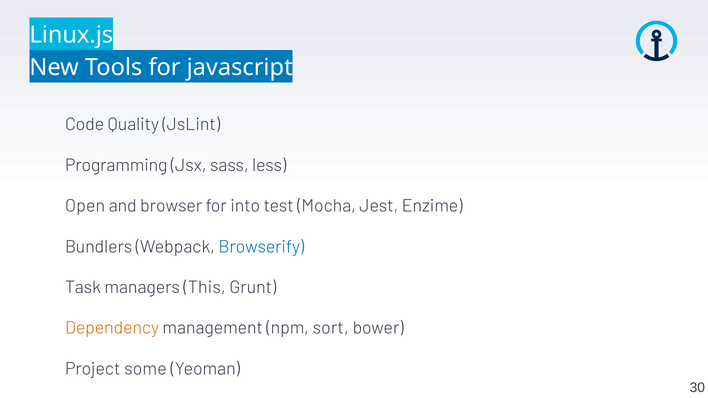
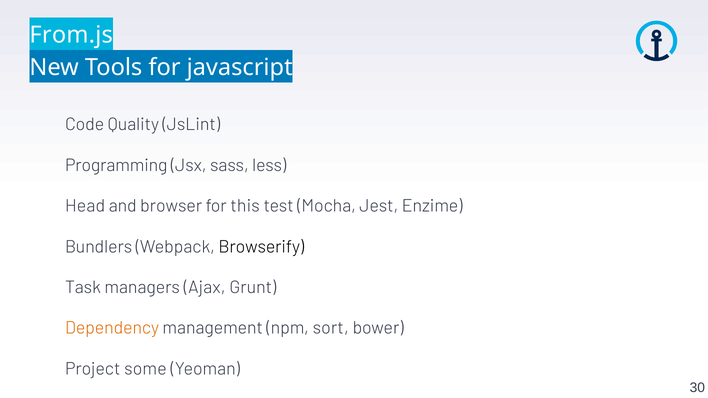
Linux.js: Linux.js -> From.js (71, 35)
Open: Open -> Head (85, 206)
into: into -> this (245, 206)
Browserify colour: blue -> black (261, 247)
This: This -> Ajax (205, 288)
